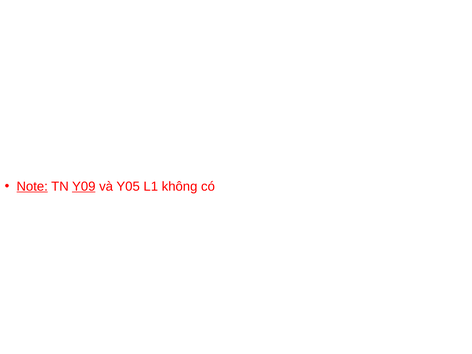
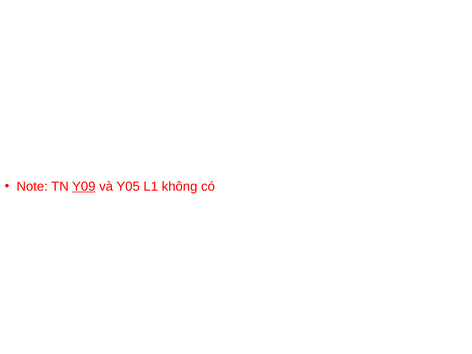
Note underline: present -> none (32, 186)
